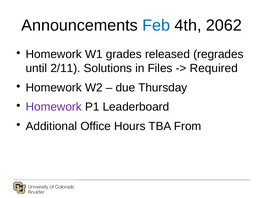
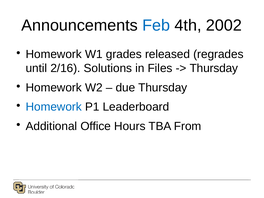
2062: 2062 -> 2002 (224, 25)
2/11: 2/11 -> 2/16 (65, 68)
Required: Required -> Thursday (214, 68)
Homework colour: purple -> blue (54, 107)
